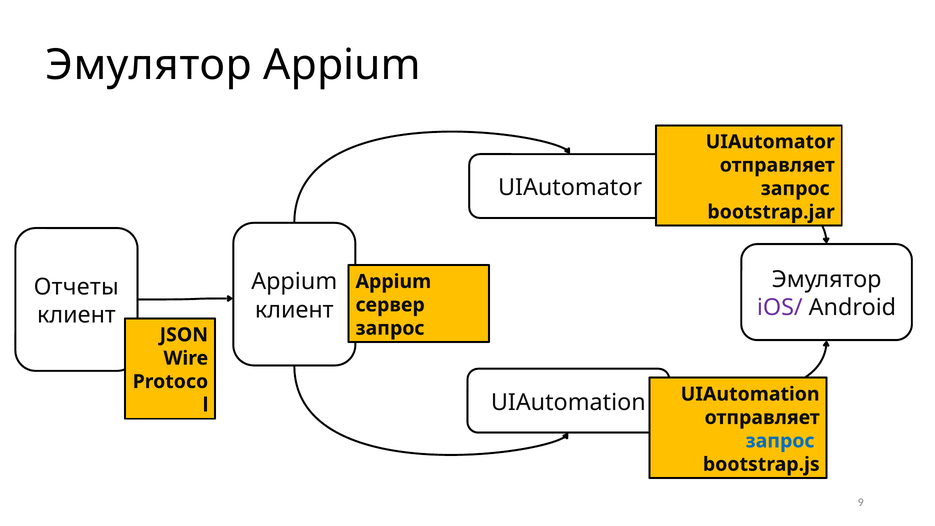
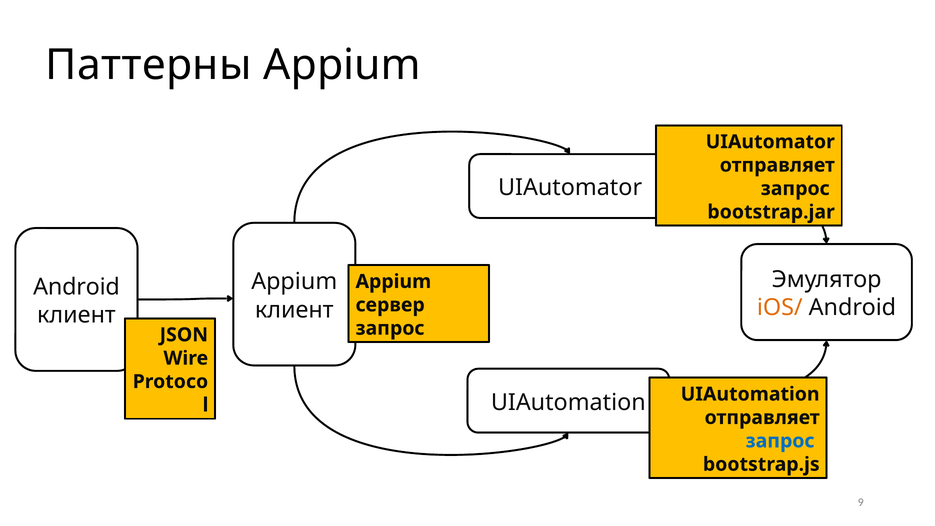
Эмулятор: Эмулятор -> Паттерны (149, 65)
Отчеты: Отчеты -> Android (77, 287)
iOS/ colour: purple -> orange (780, 308)
